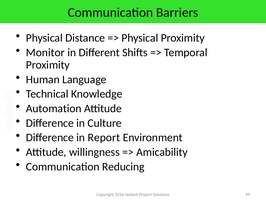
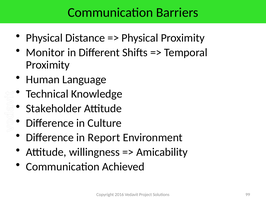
Automation: Automation -> Stakeholder (54, 108)
Reducing: Reducing -> Achieved (123, 166)
